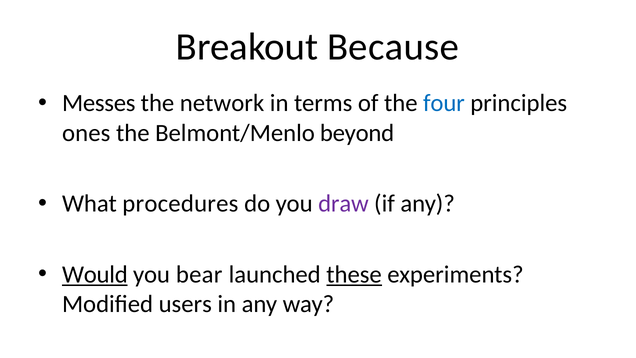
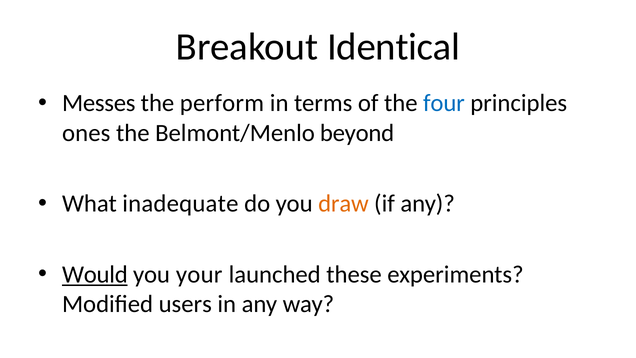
Because: Because -> Identical (393, 47)
network: network -> perform (222, 103)
procedures: procedures -> inadequate (180, 204)
draw colour: purple -> orange (343, 204)
bear: bear -> your (199, 274)
these underline: present -> none (354, 274)
